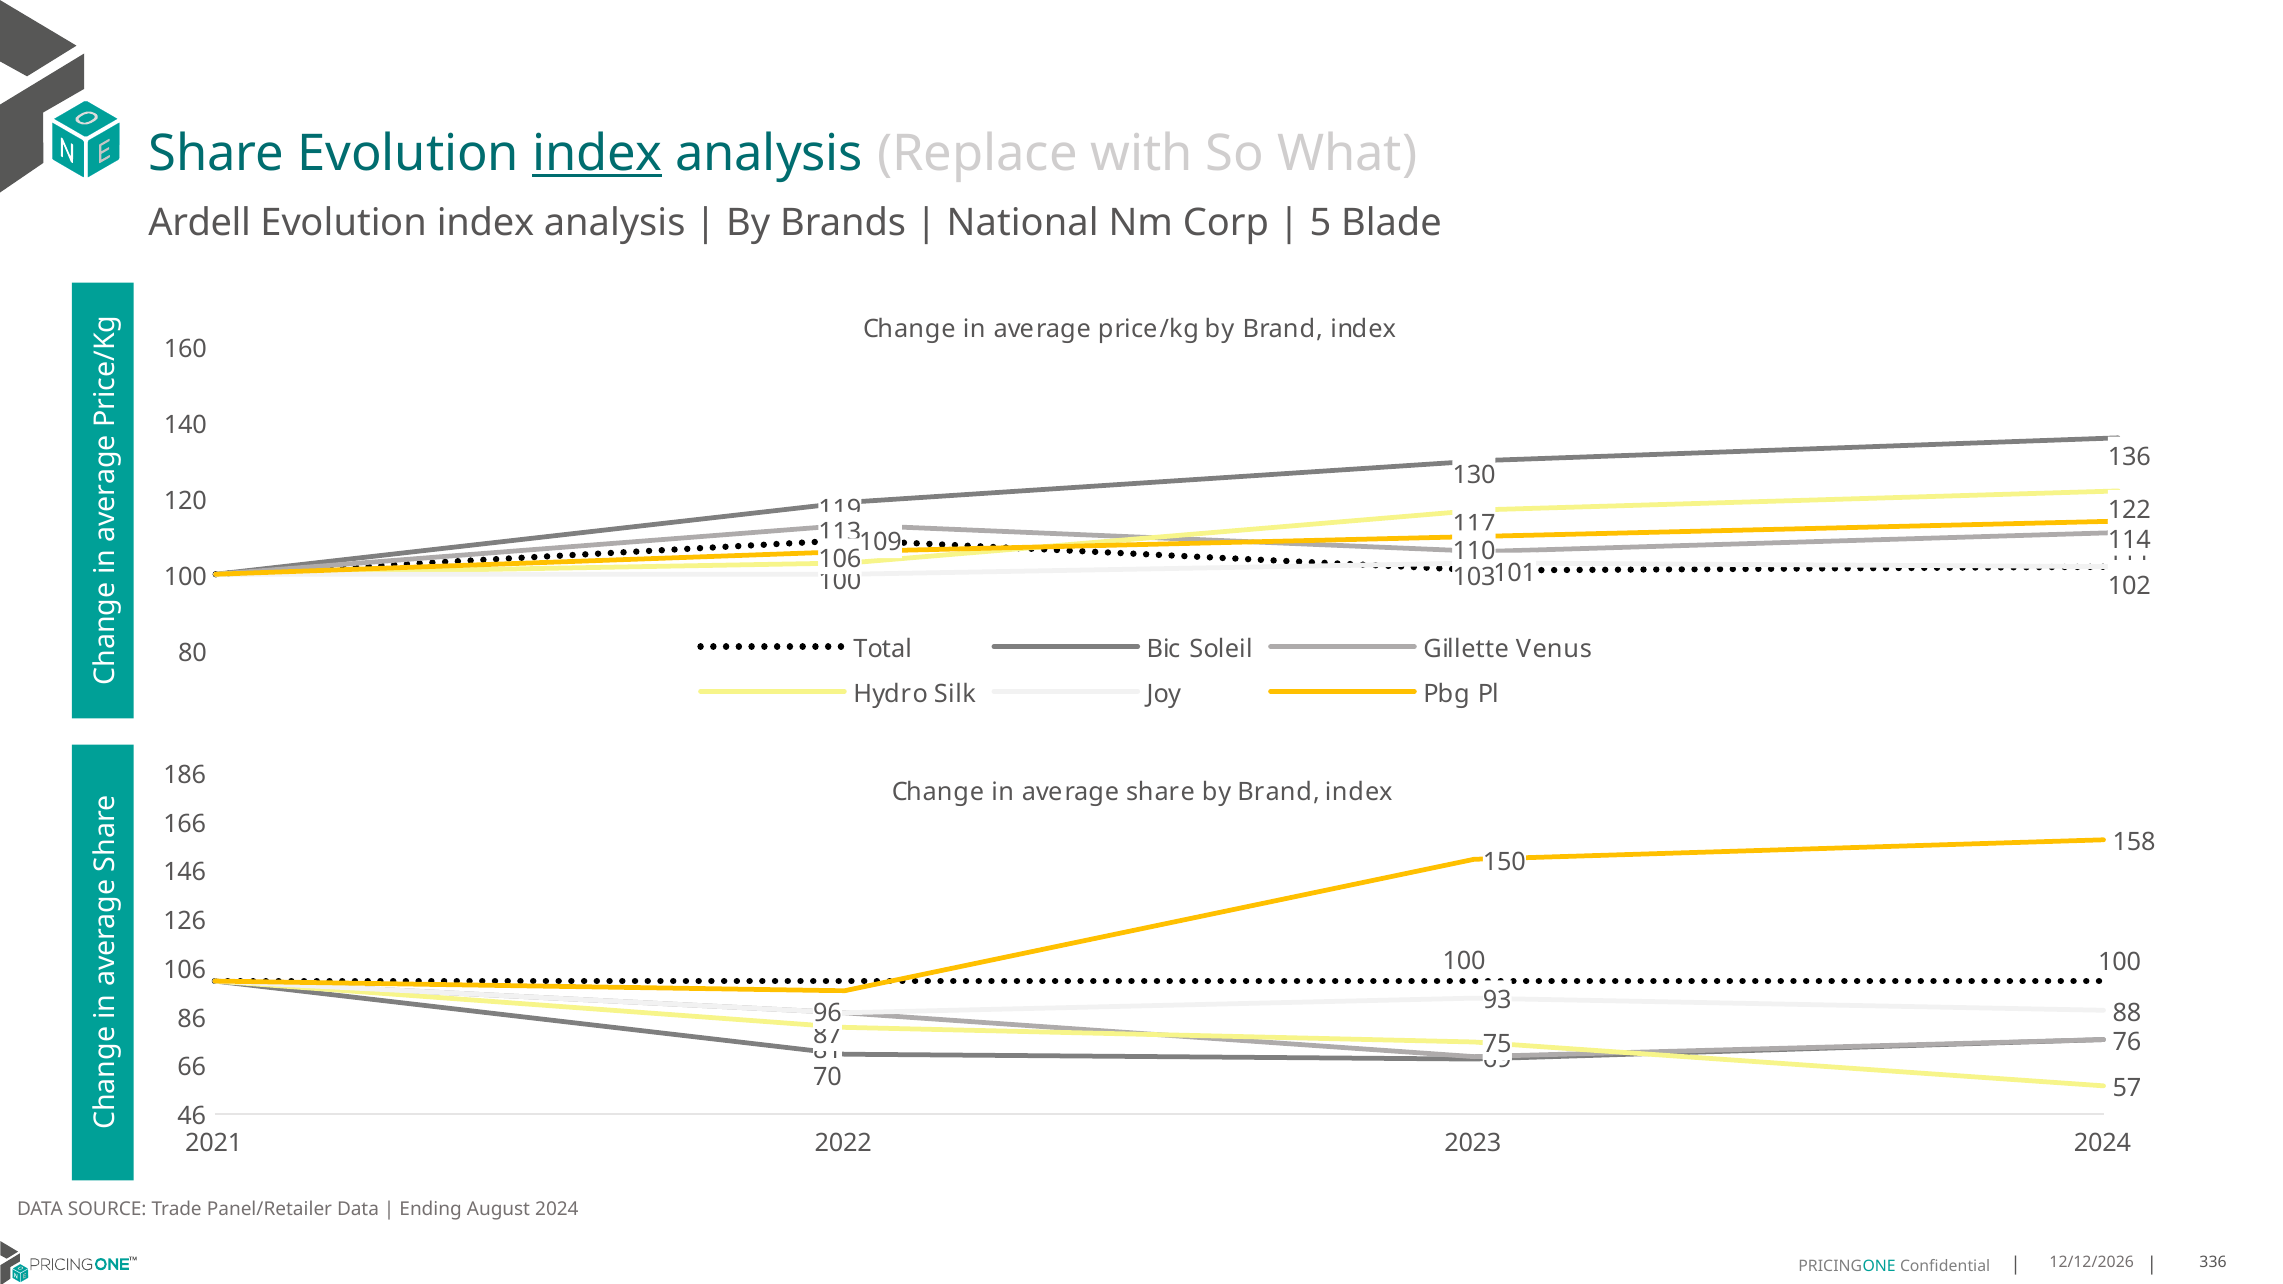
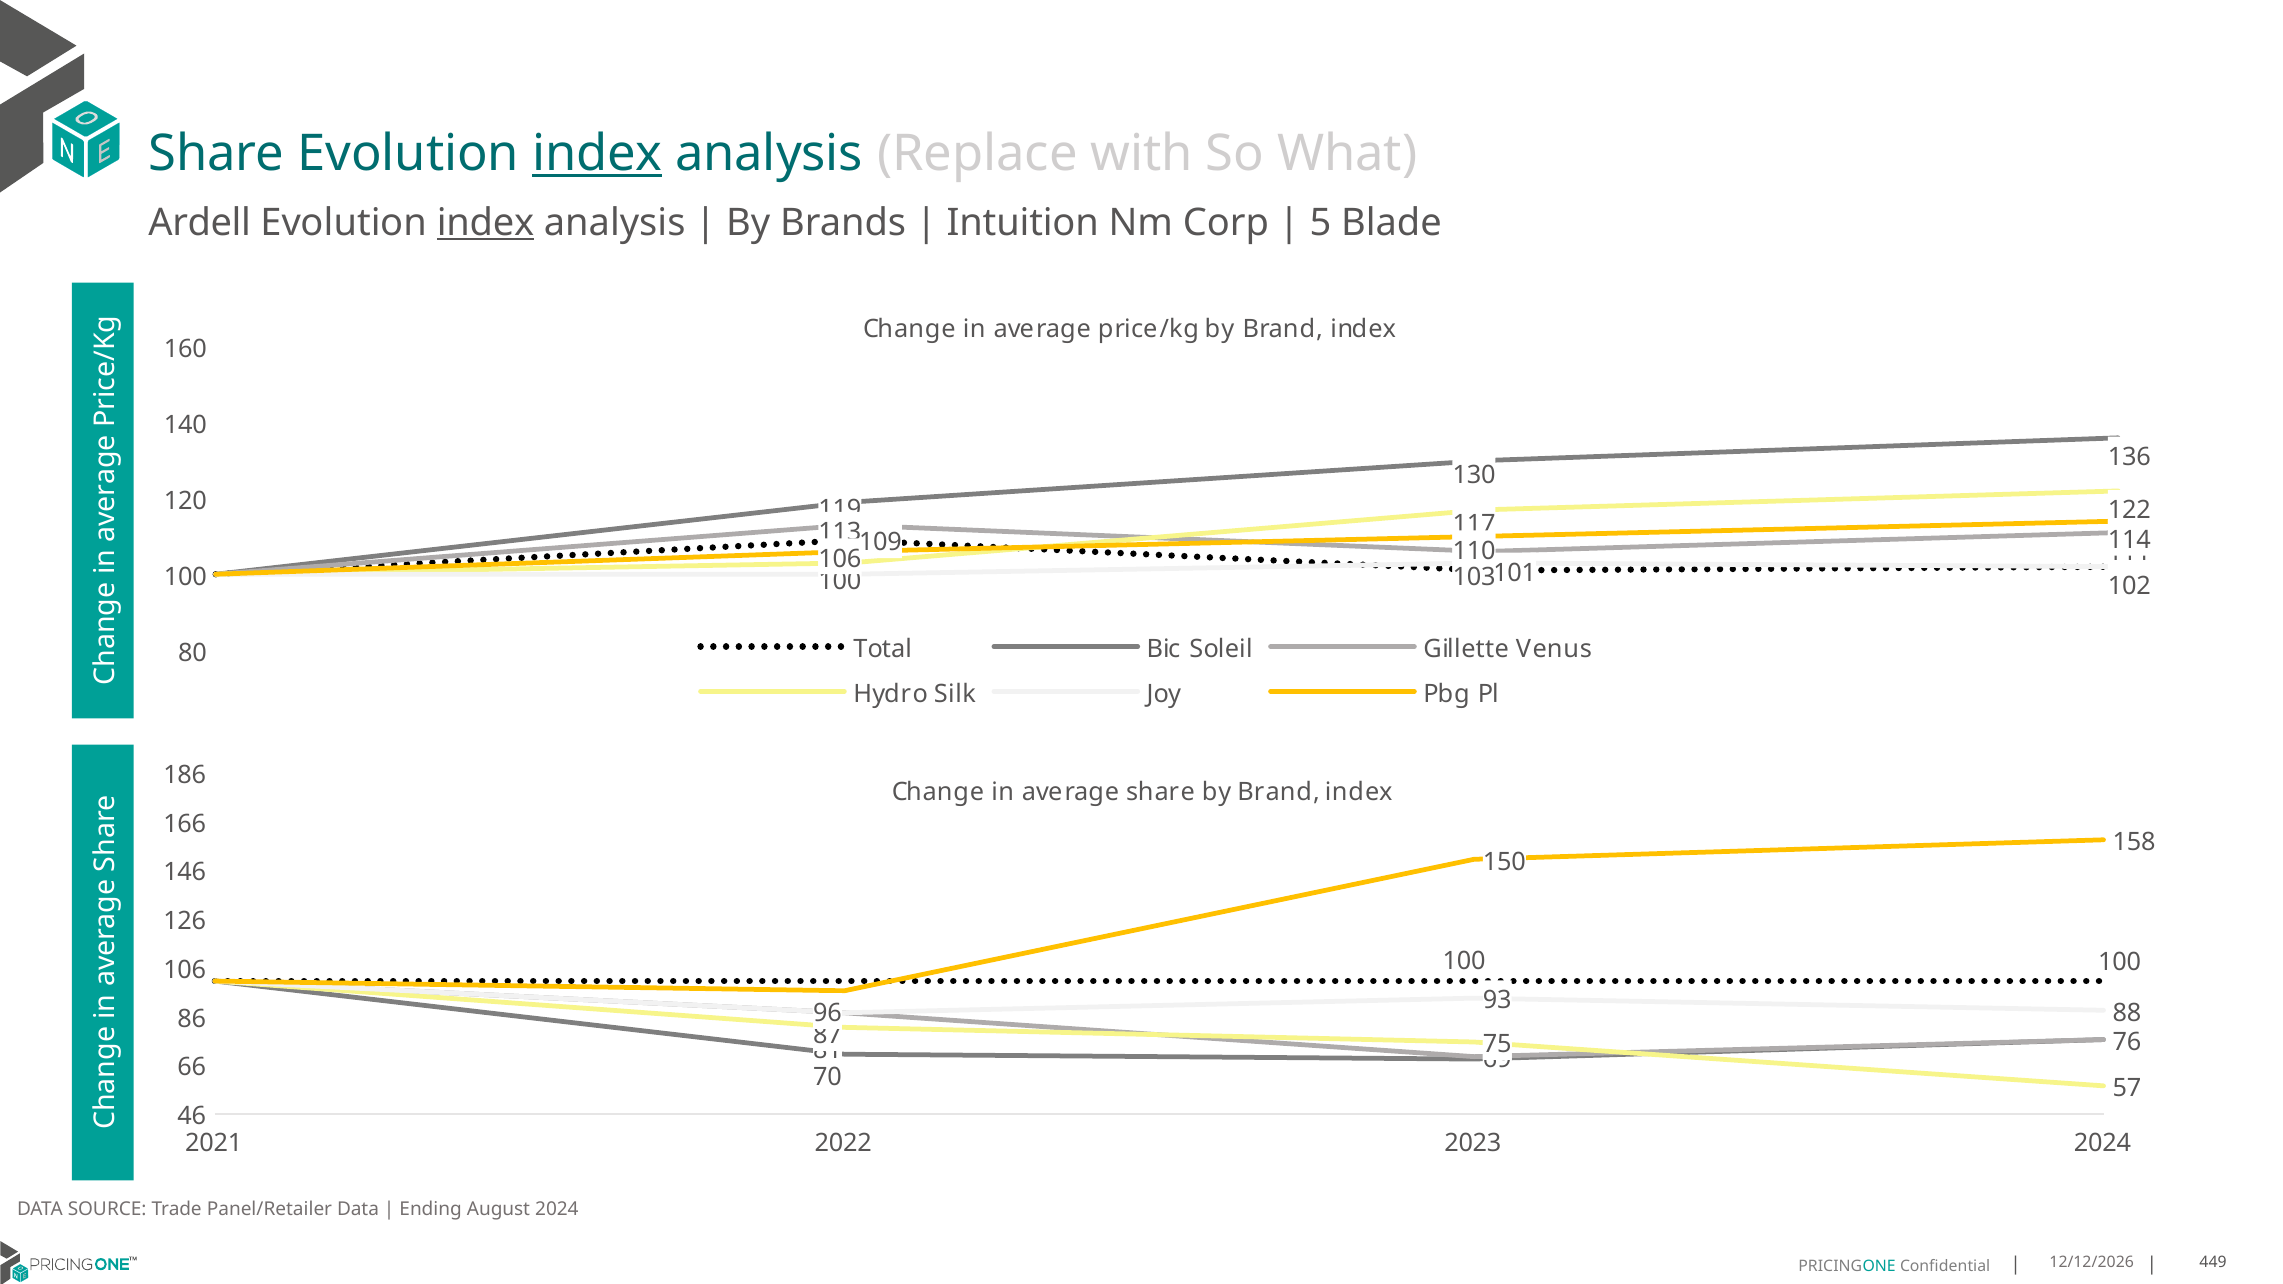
index underline: none -> present (485, 223)
National: National -> Intuition (1023, 223)
336: 336 -> 449 (2213, 1263)
